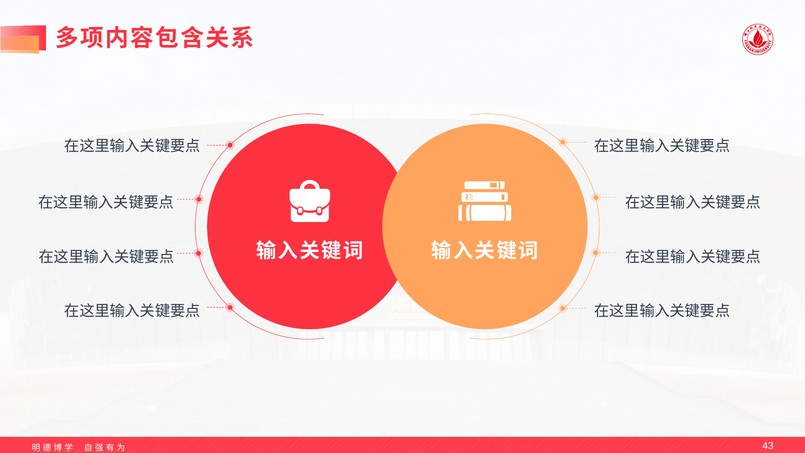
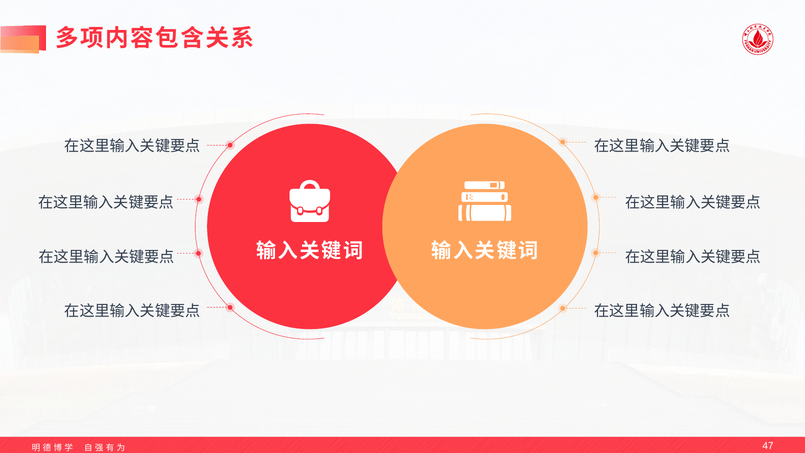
43: 43 -> 47 (768, 446)
